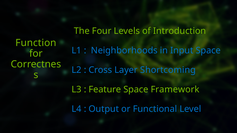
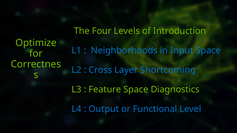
Function: Function -> Optimize (36, 43)
Framework: Framework -> Diagnostics (175, 90)
